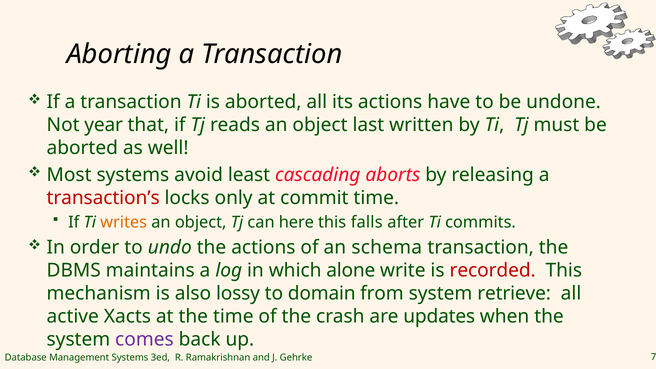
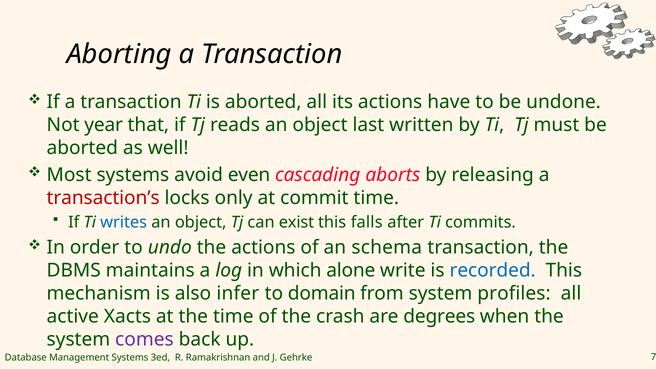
least: least -> even (249, 175)
writes colour: orange -> blue (124, 222)
here: here -> exist (296, 222)
recorded colour: red -> blue (493, 270)
lossy: lossy -> infer (238, 293)
retrieve: retrieve -> profiles (514, 293)
updates: updates -> degrees (439, 316)
